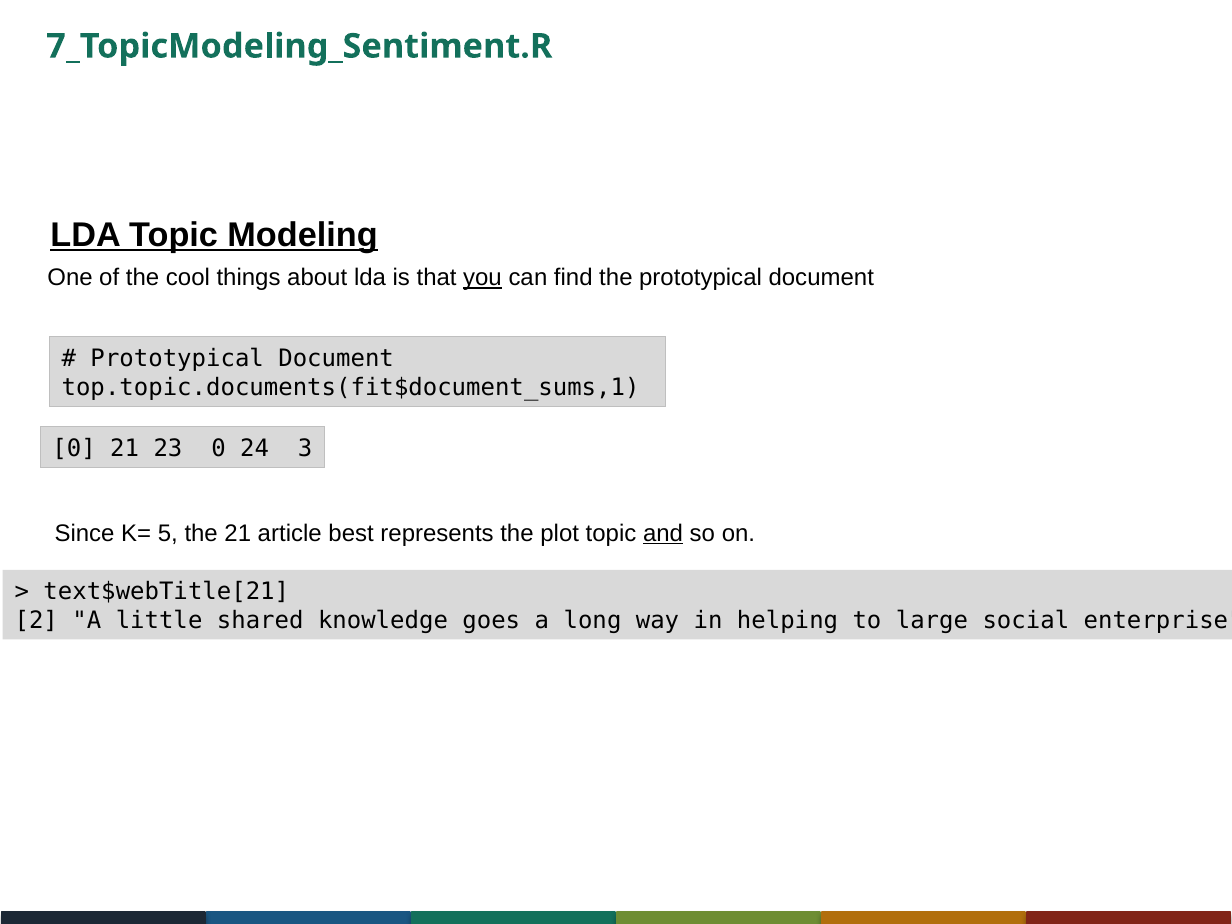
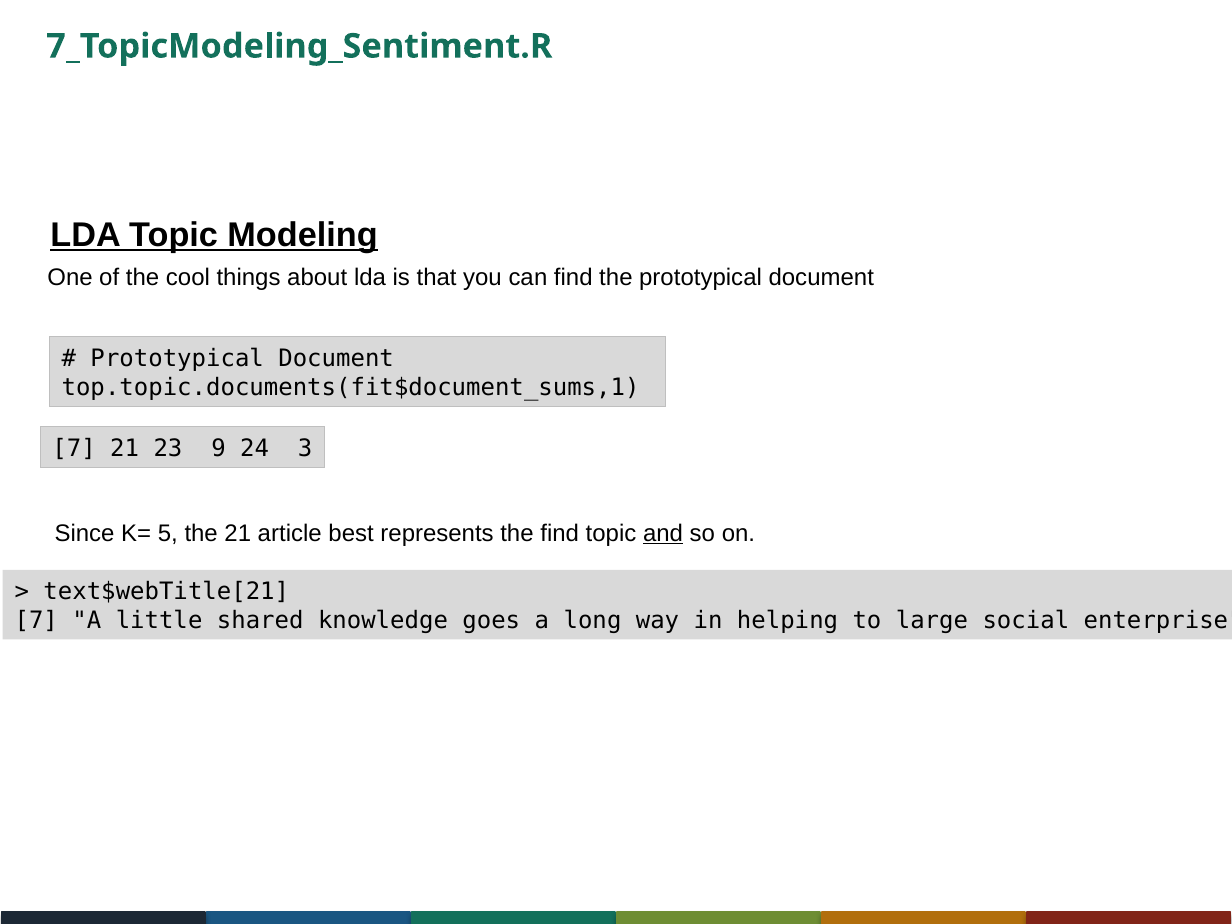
you underline: present -> none (483, 278)
0: 0 -> 7 (74, 449)
23 0: 0 -> 9 (218, 449)
the plot: plot -> find (560, 533)
2: 2 -> 7 (36, 621)
